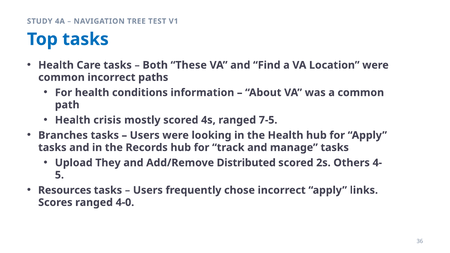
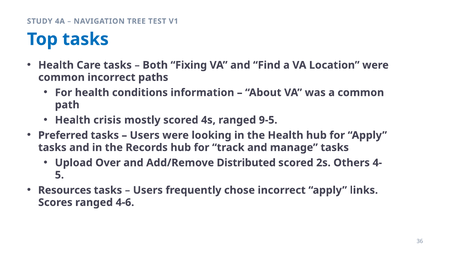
These: These -> Fixing (189, 65)
7-5: 7-5 -> 9-5 (268, 120)
Branches: Branches -> Preferred (63, 135)
They: They -> Over (108, 163)
4-0: 4-0 -> 4-6 (125, 203)
